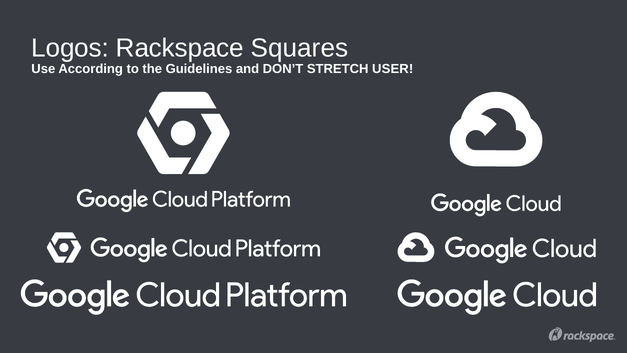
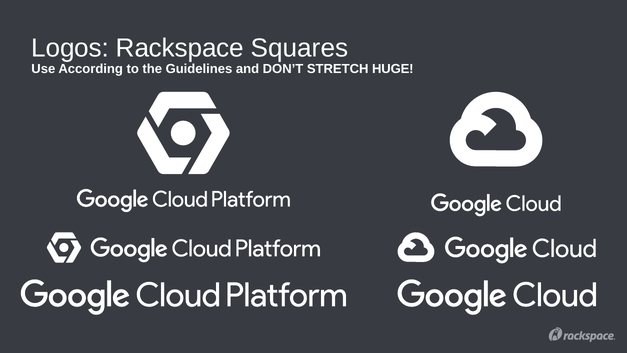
USER: USER -> HUGE (393, 69)
